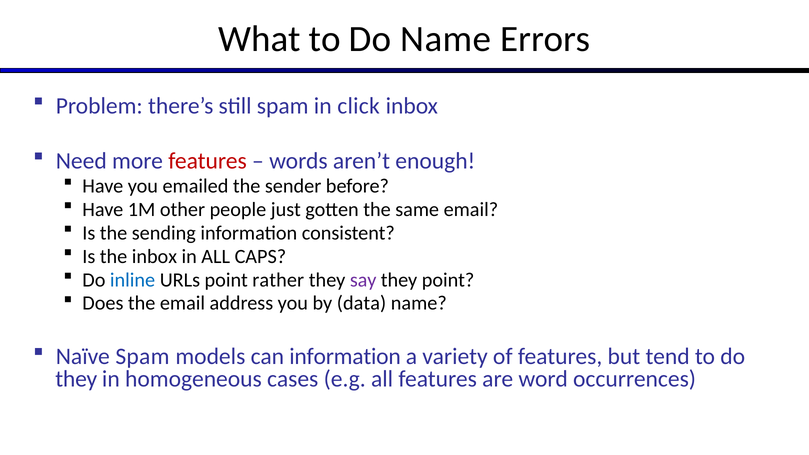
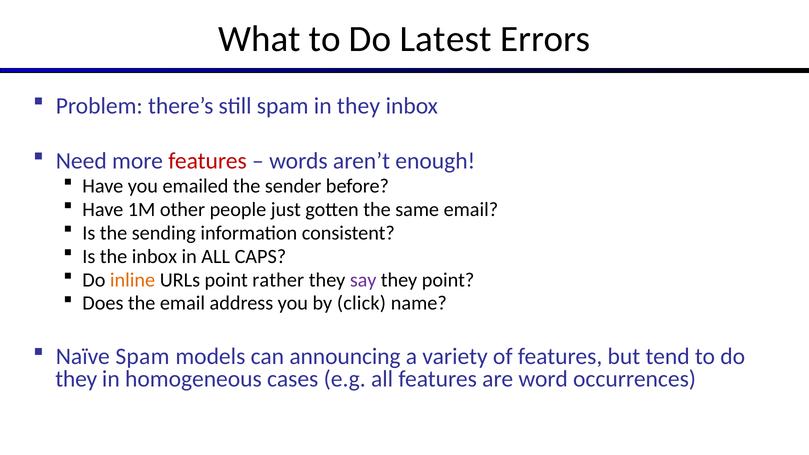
Do Name: Name -> Latest (446, 39)
in click: click -> they (359, 106)
inline colour: blue -> orange (133, 280)
data: data -> click (361, 303)
can information: information -> announcing (345, 356)
